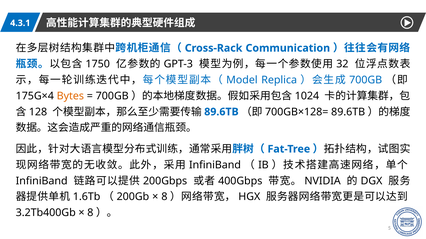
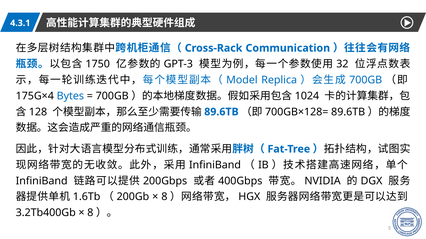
Bytes colour: orange -> blue (70, 96)
